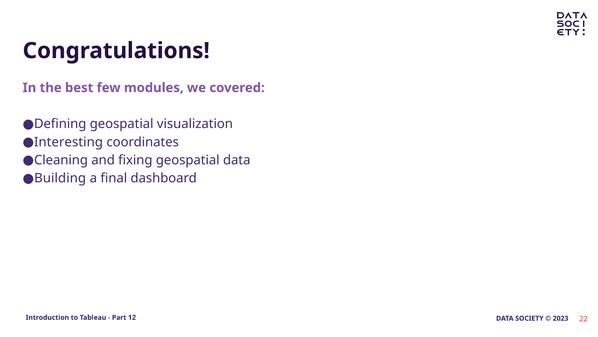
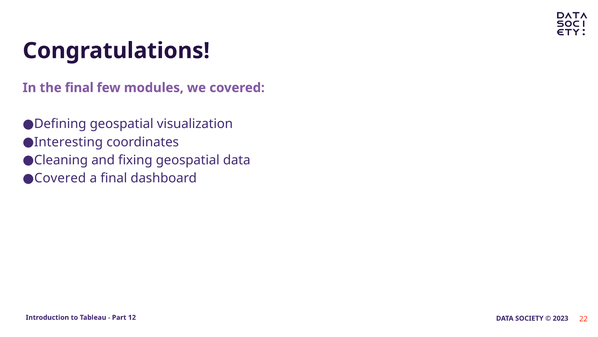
the best: best -> final (79, 88)
Building: Building -> Covered (60, 178)
